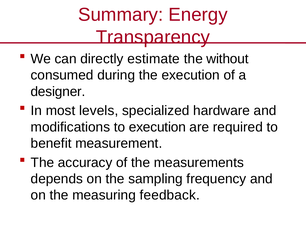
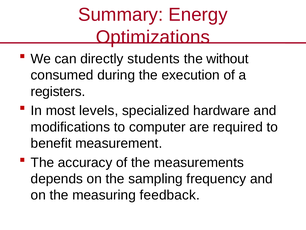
Transparency: Transparency -> Optimizations (153, 37)
estimate: estimate -> students (154, 59)
designer: designer -> registers (58, 91)
to execution: execution -> computer (157, 127)
